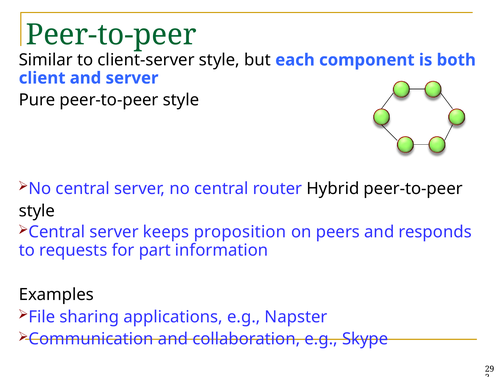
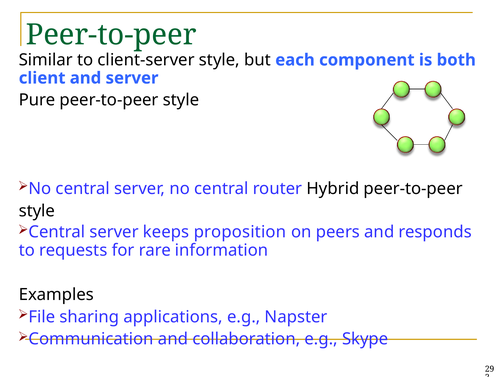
part: part -> rare (155, 250)
